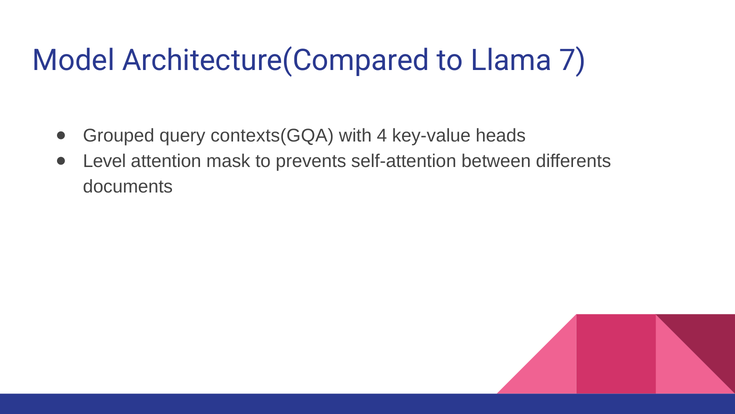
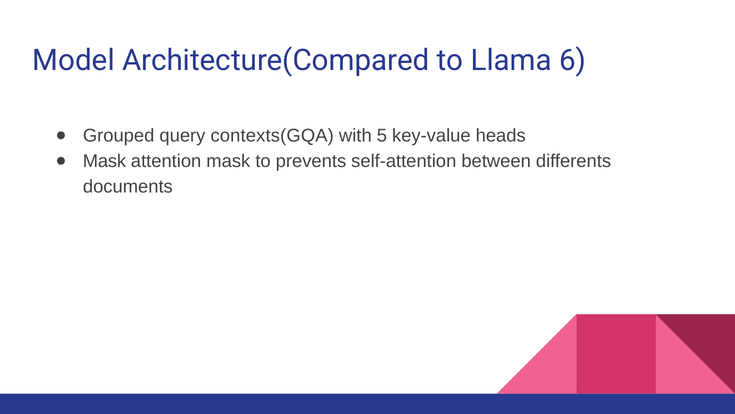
7: 7 -> 6 (573, 60)
4: 4 -> 5 (382, 136)
Level: Level -> Mask (104, 161)
